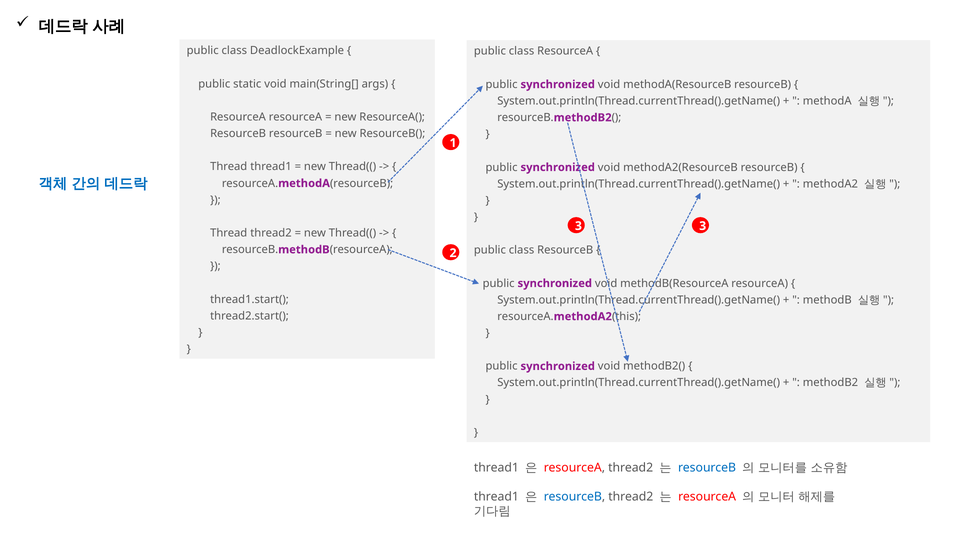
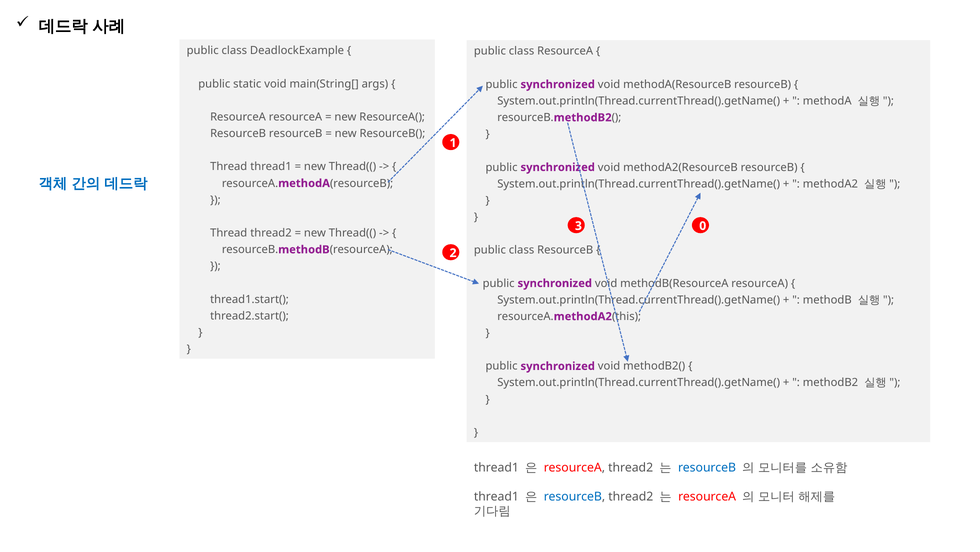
3 3: 3 -> 0 (703, 226)
